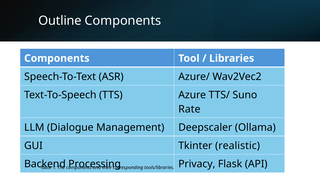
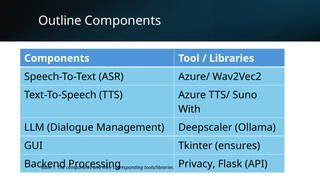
Rate: Rate -> With (189, 109)
realistic: realistic -> ensures (238, 146)
